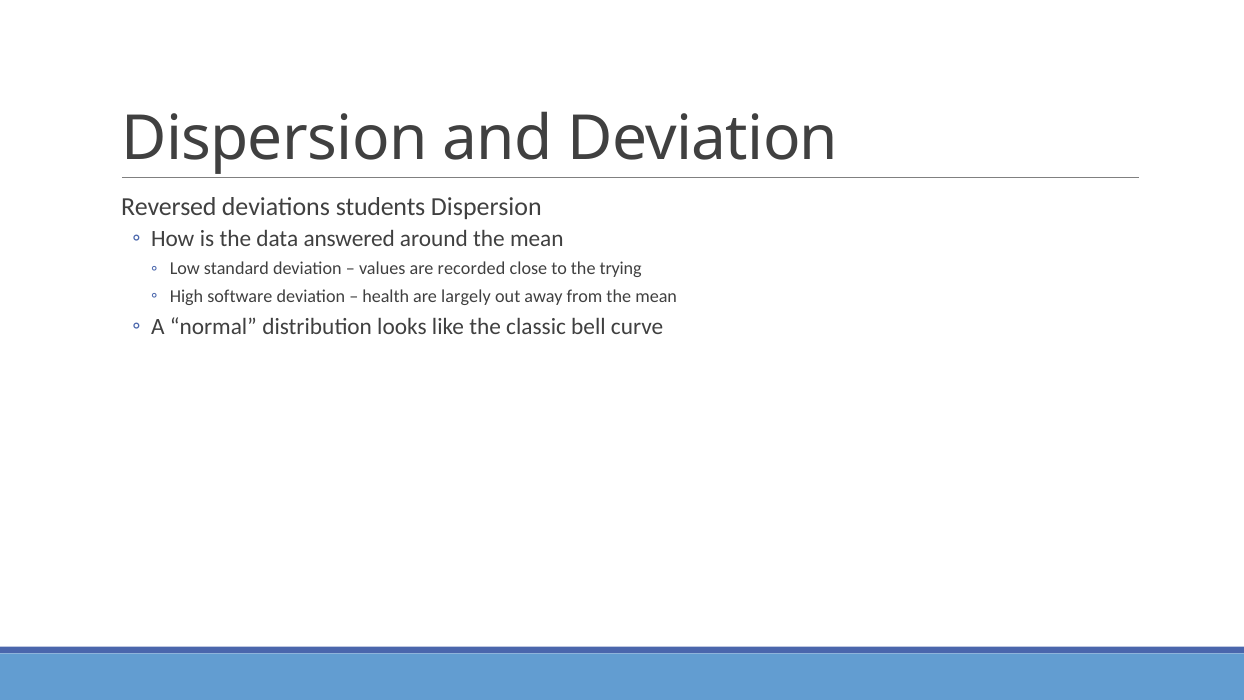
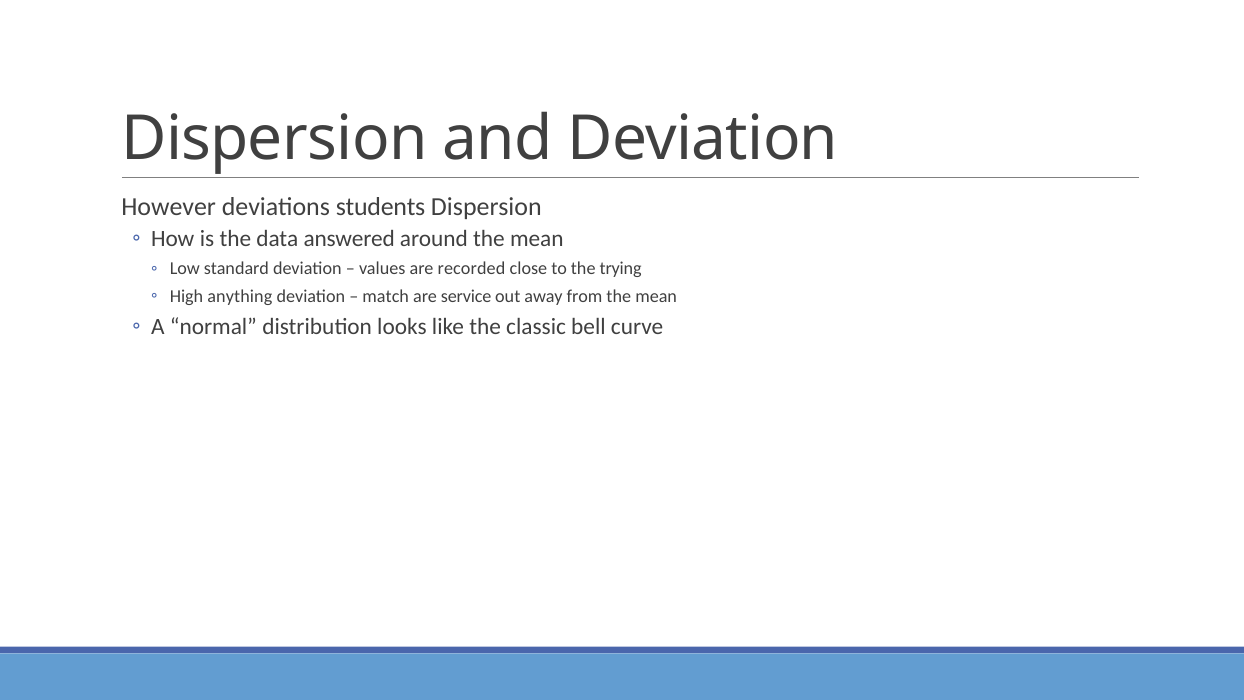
Reversed: Reversed -> However (169, 207)
software: software -> anything (240, 296)
health: health -> match (386, 296)
largely: largely -> service (466, 296)
